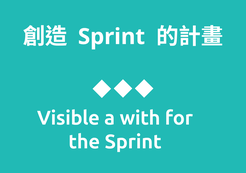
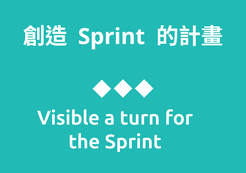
with: with -> turn (140, 118)
